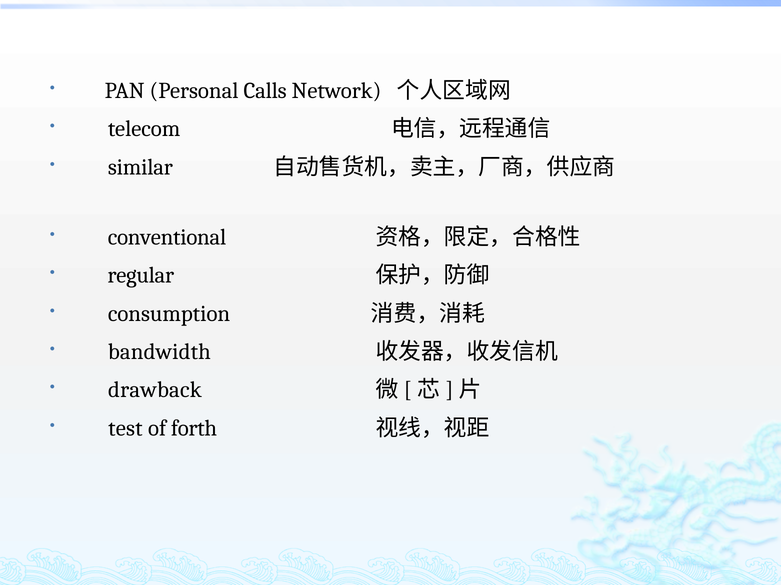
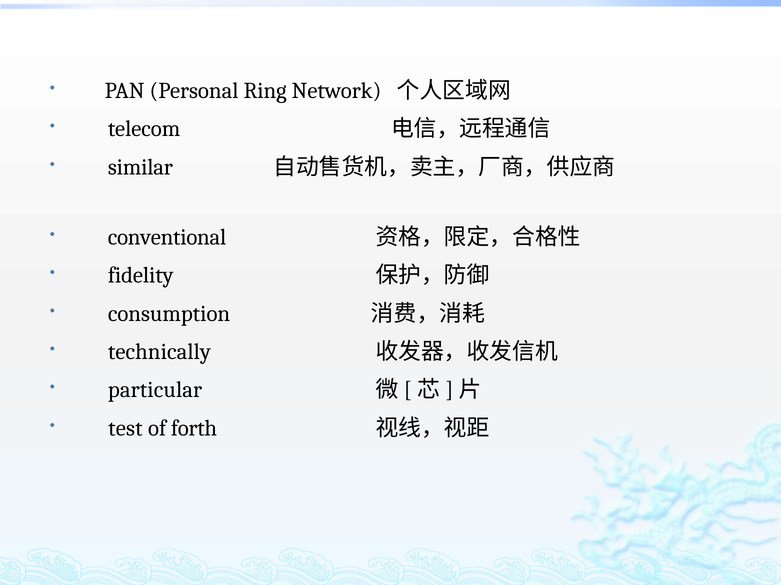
Calls: Calls -> Ring (265, 91)
regular: regular -> fidelity (141, 276)
bandwidth: bandwidth -> technically (159, 352)
drawback: drawback -> particular (155, 390)
